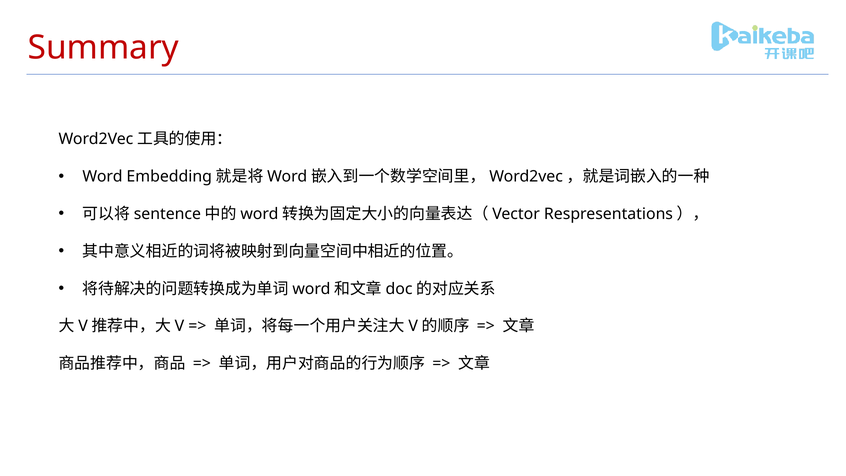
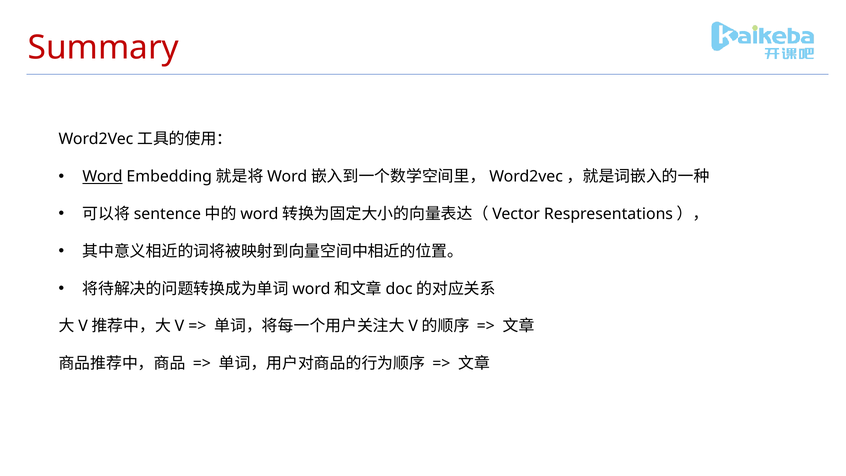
Word underline: none -> present (102, 177)
